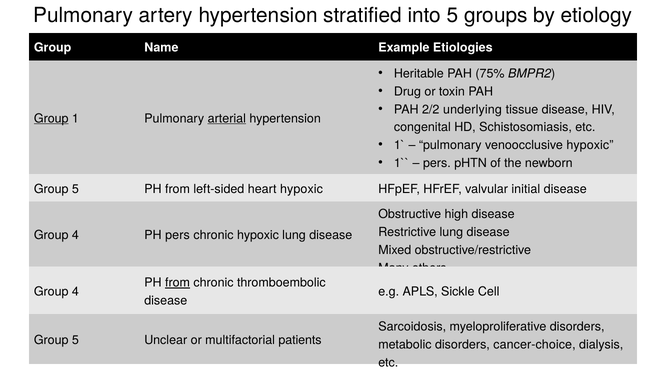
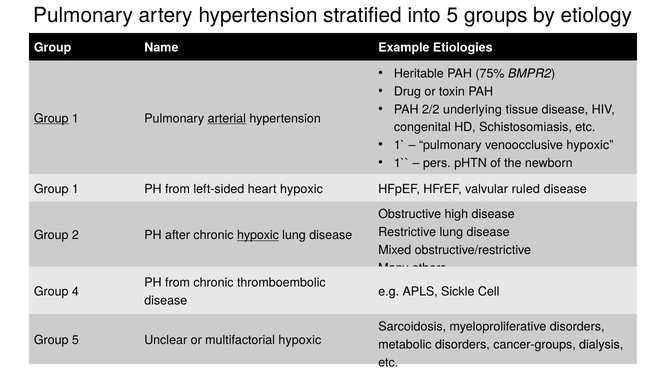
5: 5 -> 1 (75, 189)
initial: initial -> ruled (526, 189)
4: 4 -> 2 (75, 235)
PH pers: pers -> after (178, 235)
hypoxic underline: none -> present (258, 235)
from underline: present -> none (178, 282)
multifactorial patients: patients -> hypoxic (300, 340)
cancer-choice: cancer-choice -> cancer-groups (535, 344)
